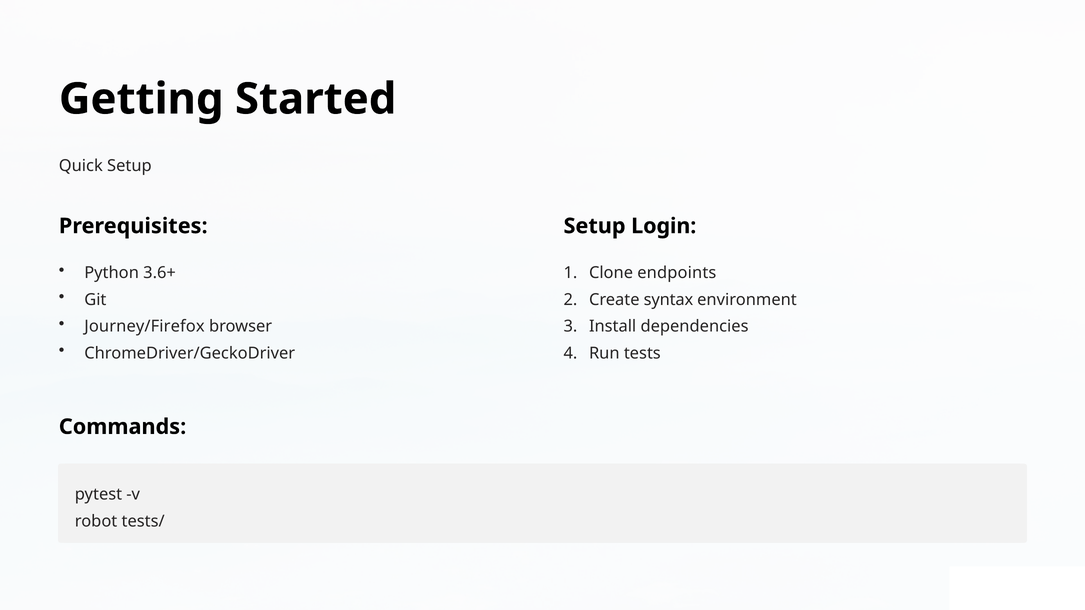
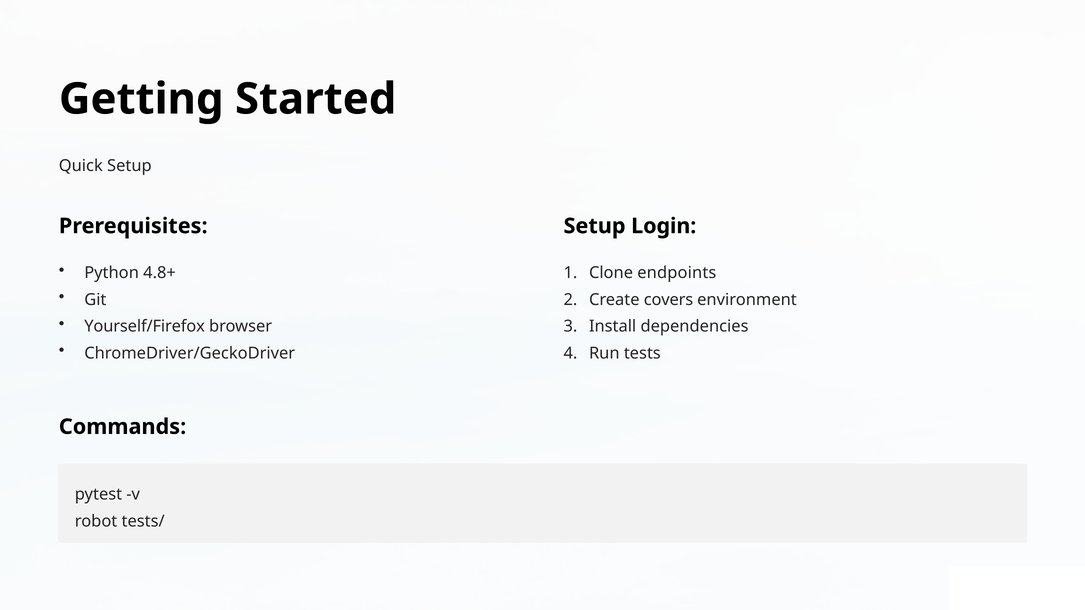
3.6+: 3.6+ -> 4.8+ (160, 273)
syntax: syntax -> covers (668, 300)
Journey/Firefox: Journey/Firefox -> Yourself/Firefox (145, 327)
